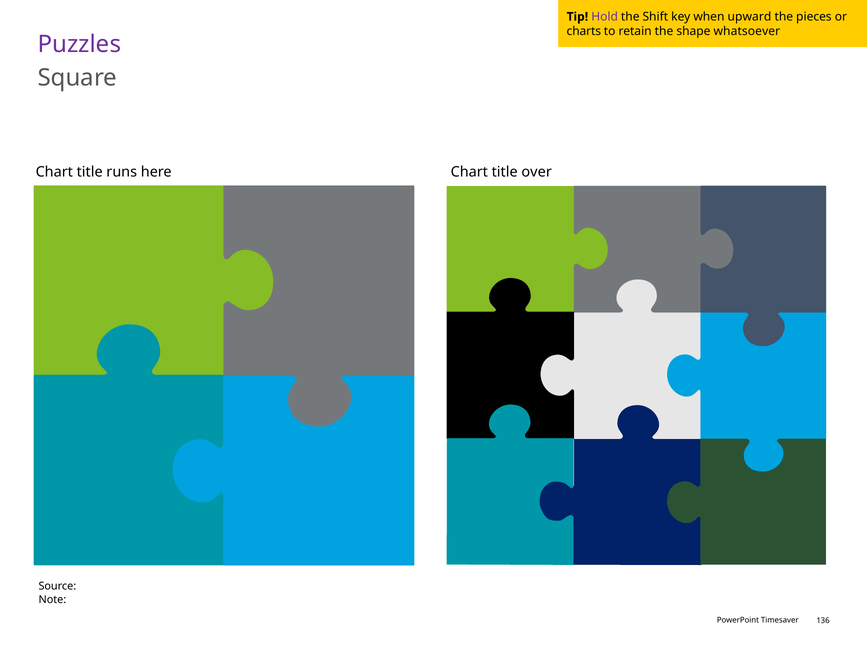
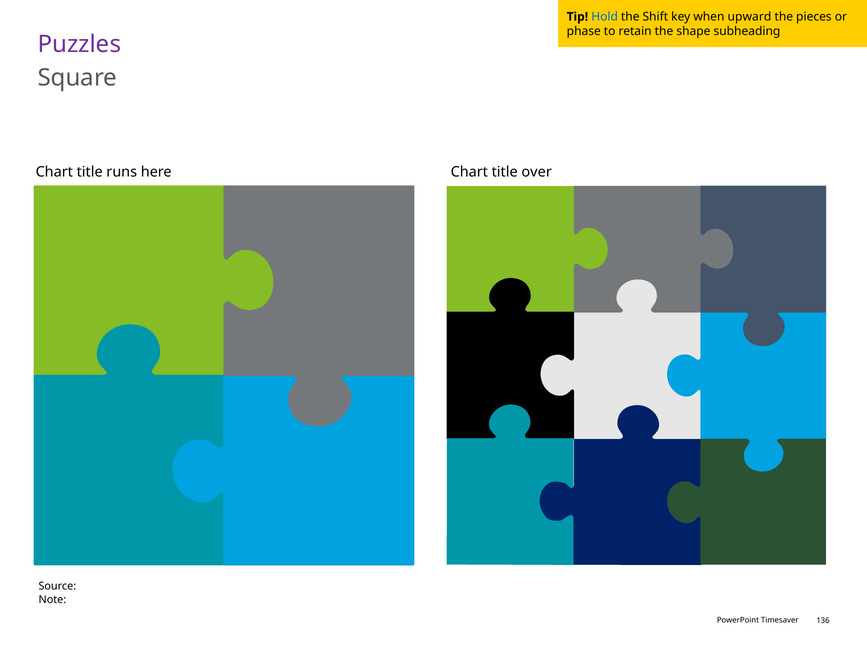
Hold colour: purple -> blue (605, 17)
charts: charts -> phase (584, 31)
whatsoever: whatsoever -> subheading (747, 31)
